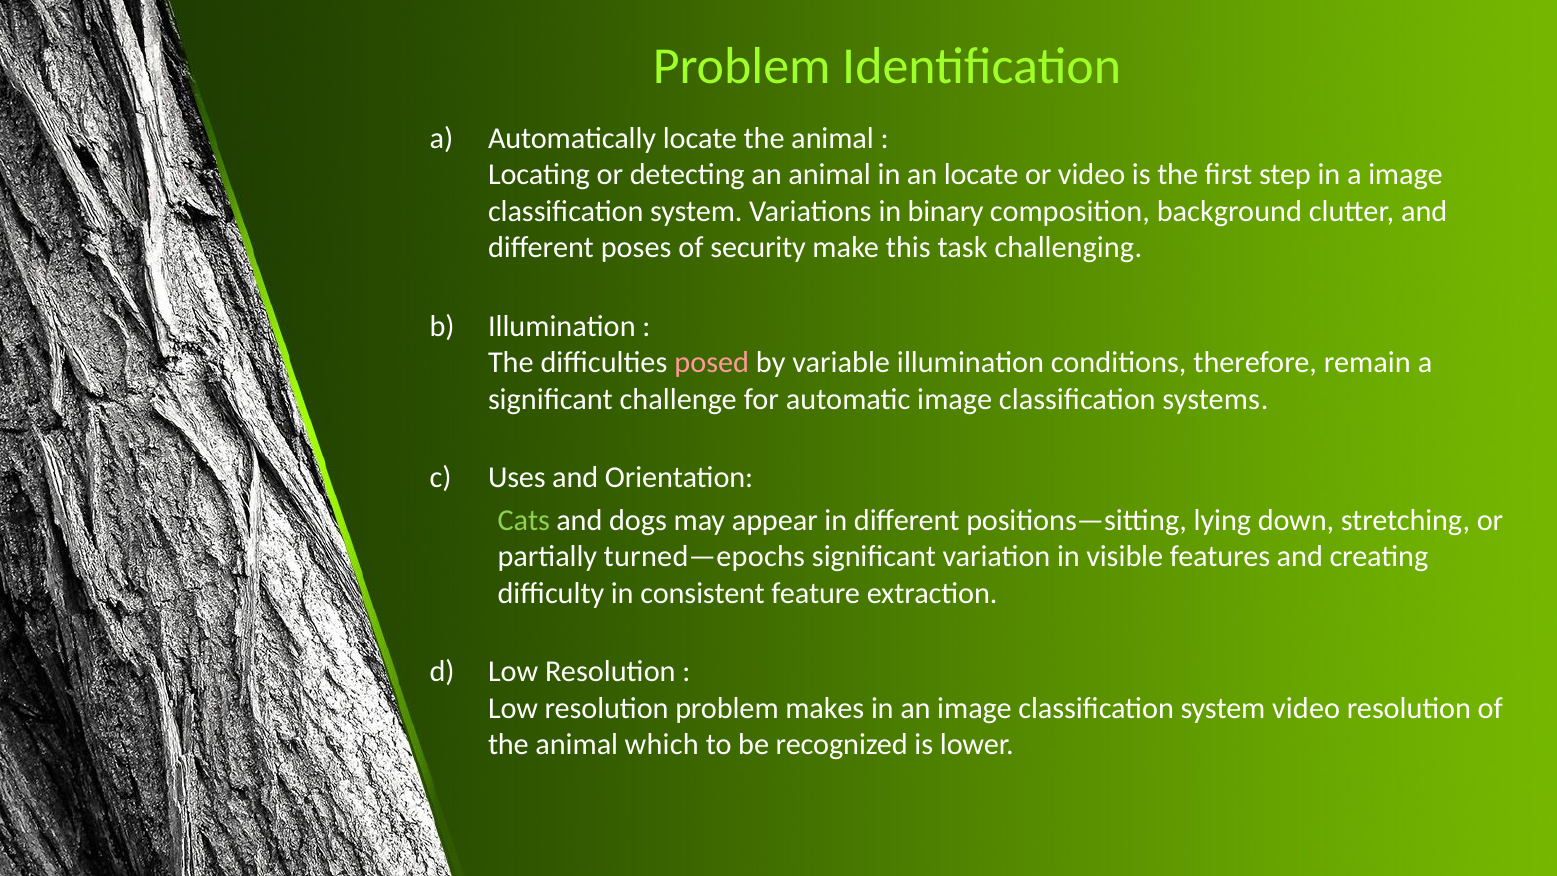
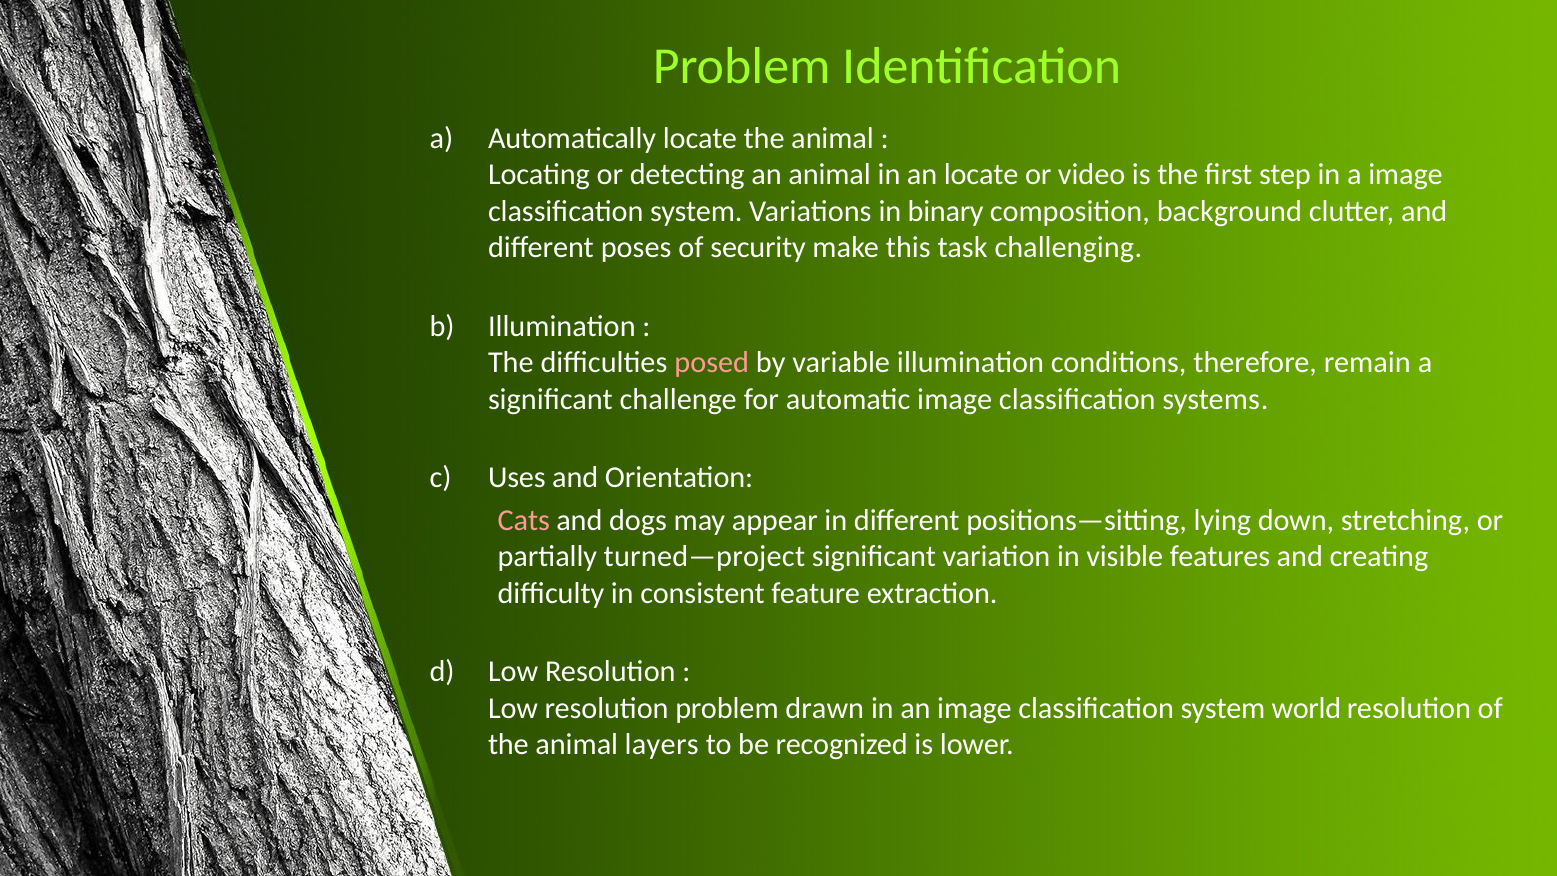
Cats colour: light green -> pink (524, 520)
turned—epochs: turned—epochs -> turned—project (704, 557)
makes: makes -> drawn (825, 708)
system video: video -> world (1306, 708)
which: which -> layers (662, 744)
